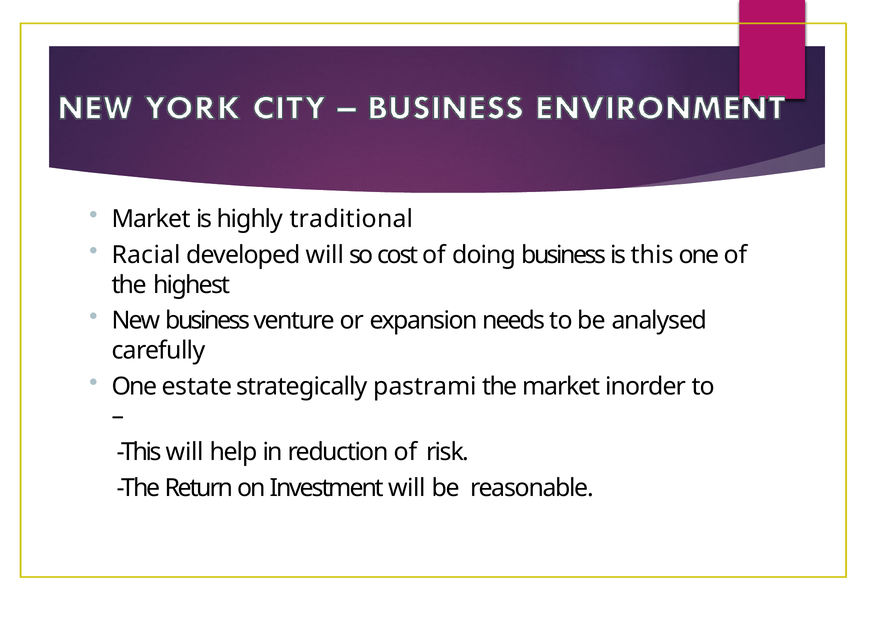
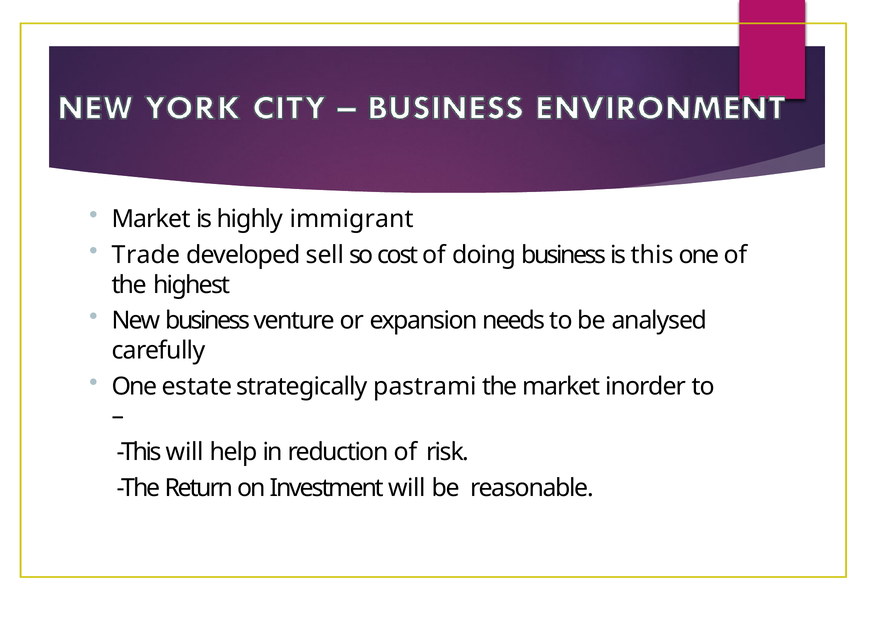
traditional: traditional -> immigrant (352, 219)
Racial: Racial -> Trade (146, 255)
developed will: will -> sell (325, 255)
